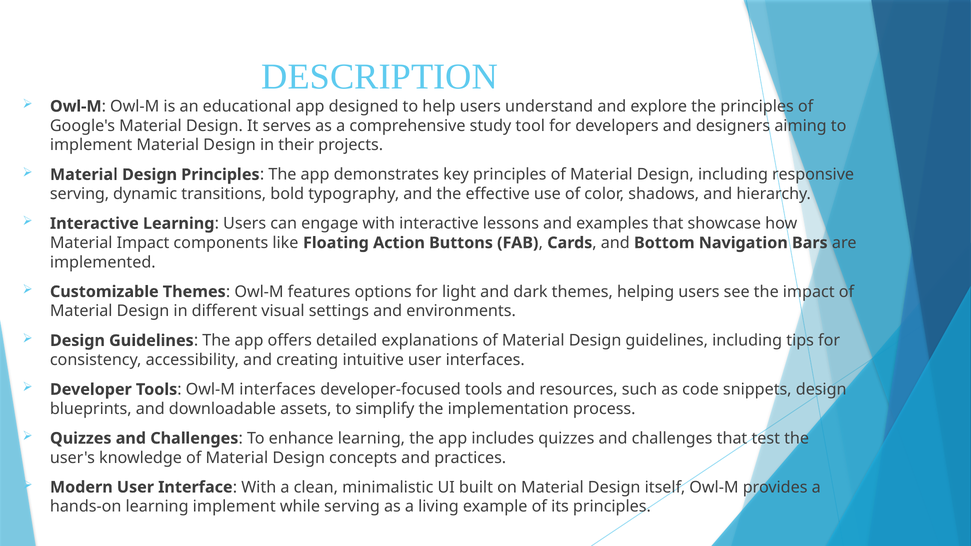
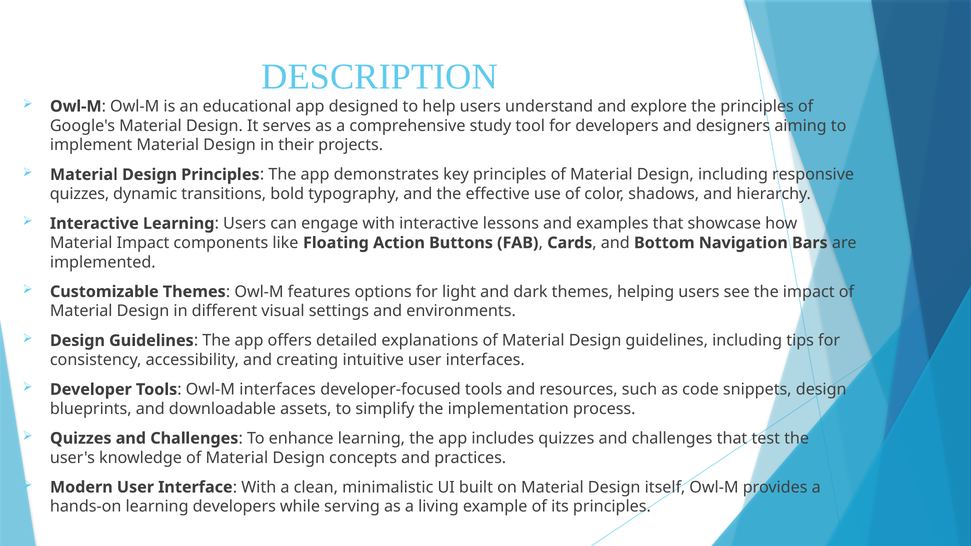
serving: serving -> quizzes (80, 194)
learning implement: implement -> developers (234, 507)
